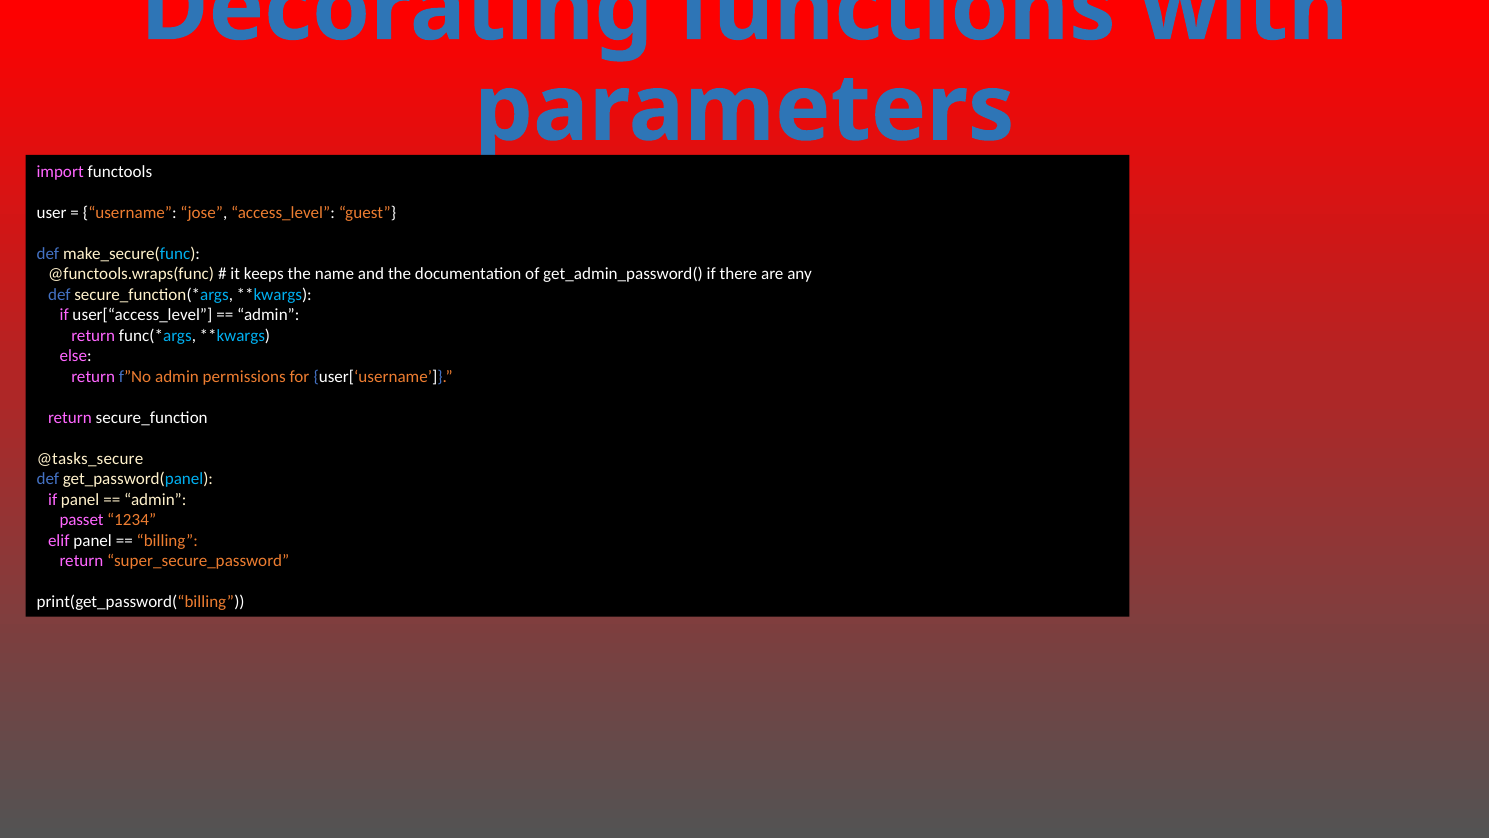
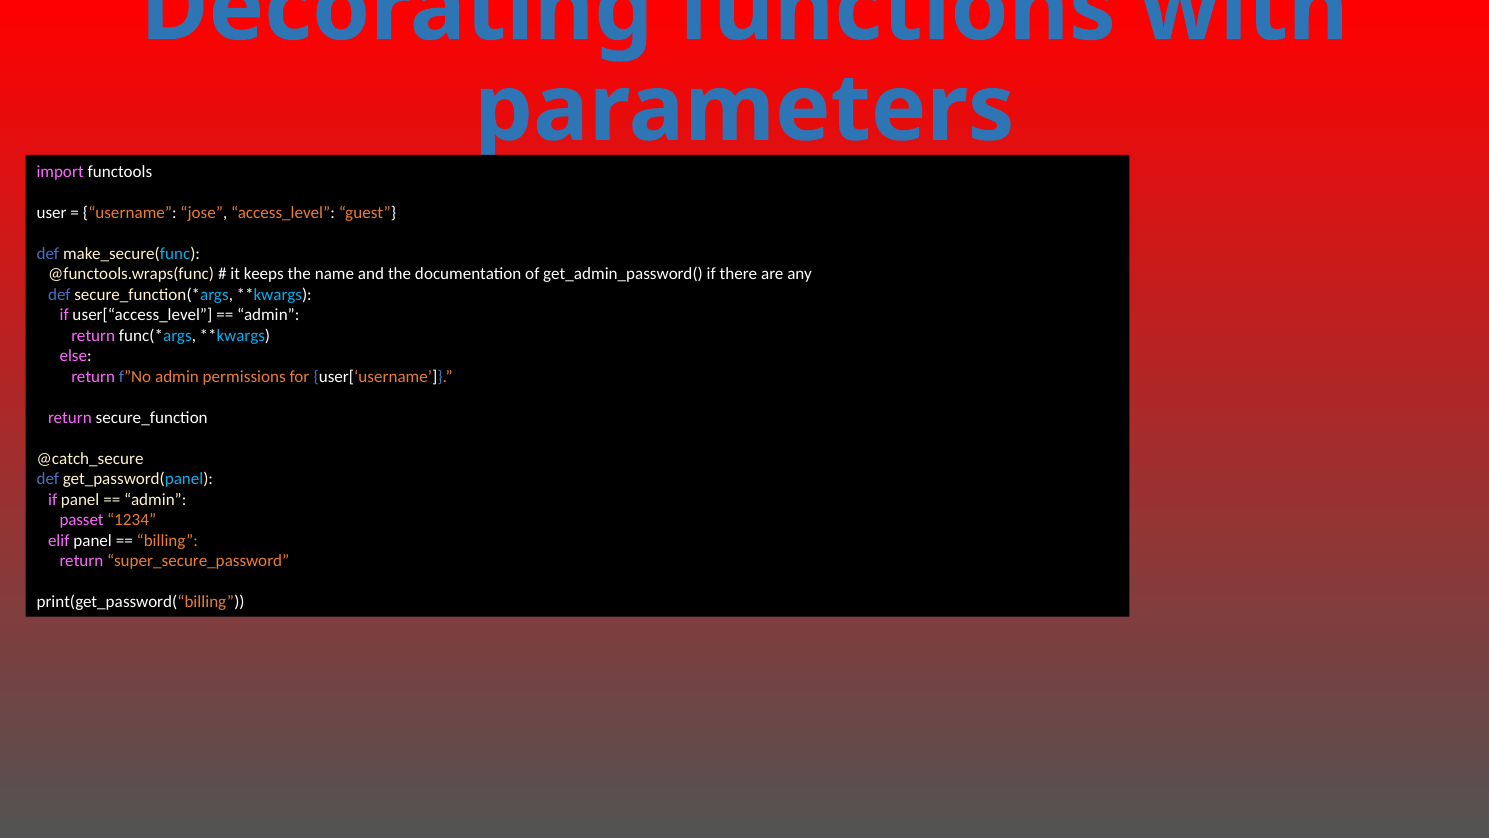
@tasks_secure: @tasks_secure -> @catch_secure (90, 458)
